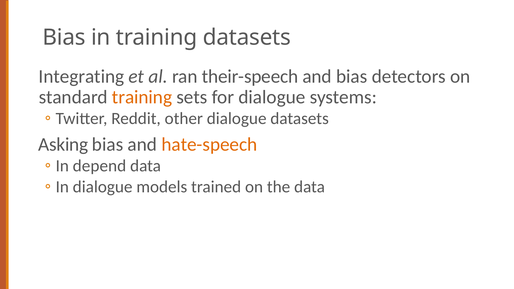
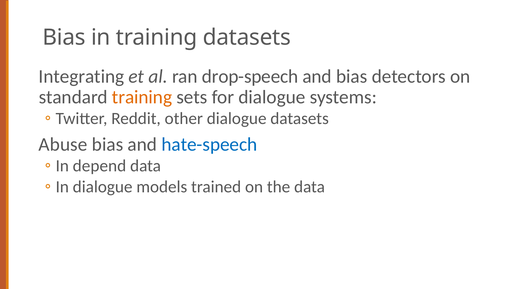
their-speech: their-speech -> drop-speech (250, 76)
Asking: Asking -> Abuse (63, 145)
hate-speech colour: orange -> blue (209, 145)
